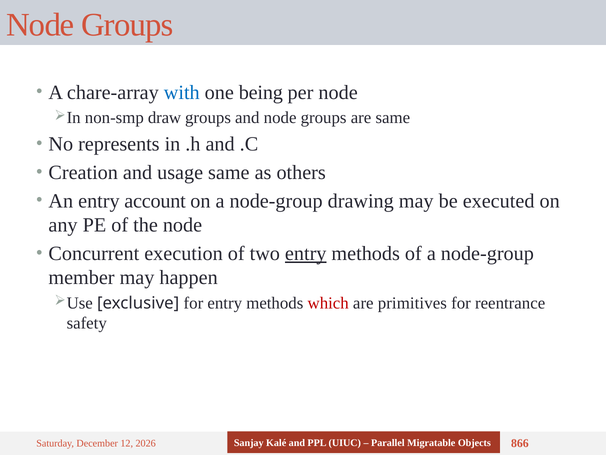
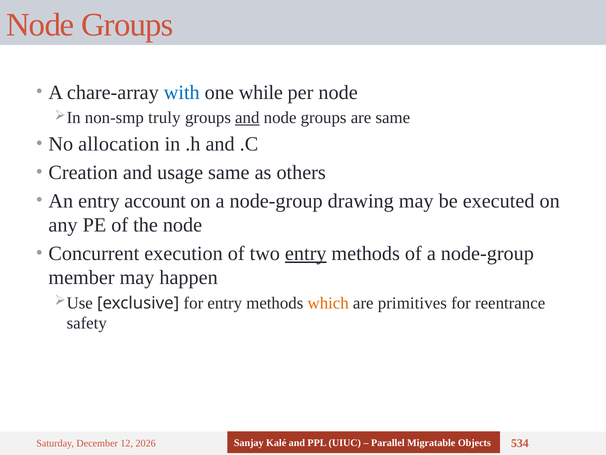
being: being -> while (261, 92)
draw: draw -> truly (164, 118)
and underline: none -> present (247, 118)
represents: represents -> allocation (119, 144)
which colour: red -> orange (328, 303)
866: 866 -> 534 (520, 443)
